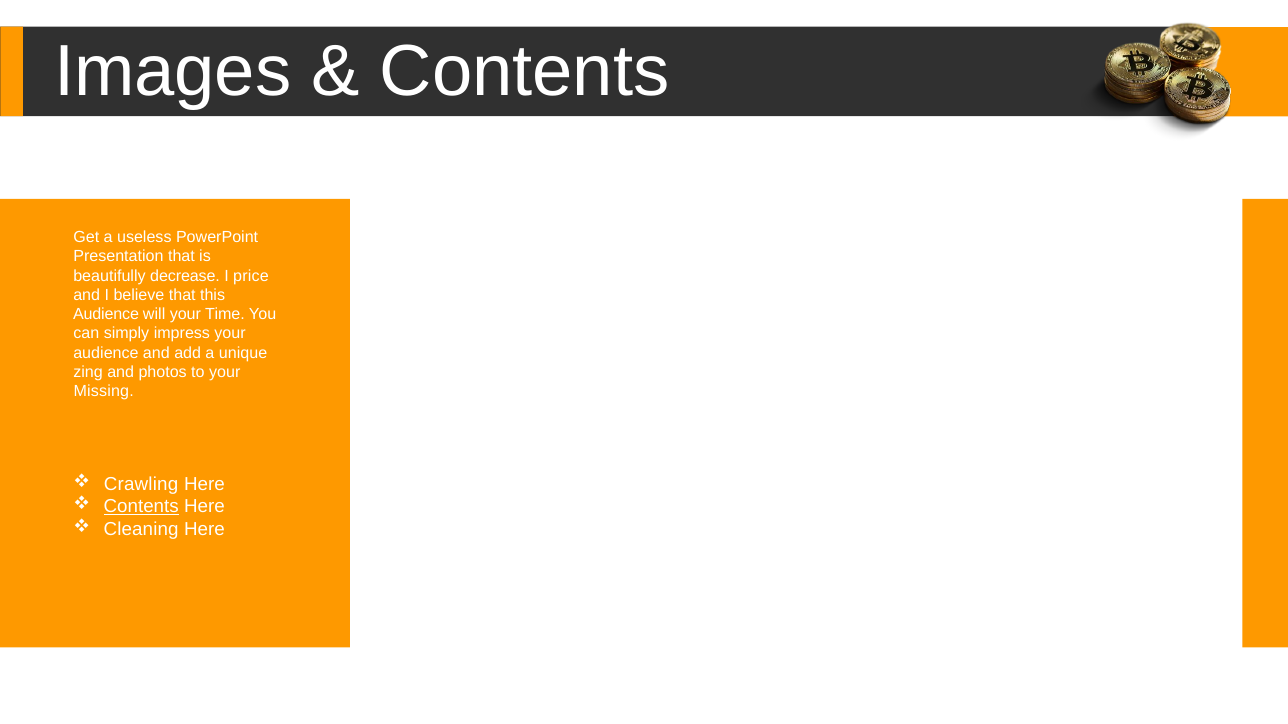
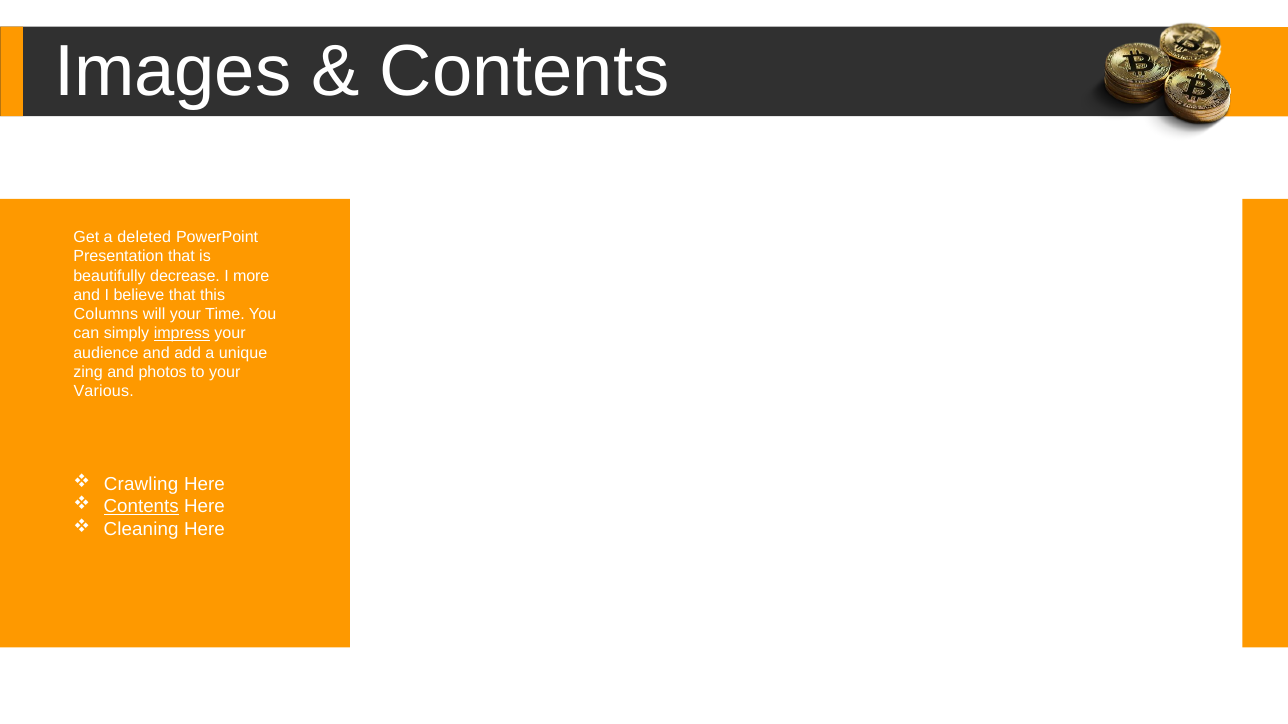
useless: useless -> deleted (144, 237)
price: price -> more (251, 276)
Audience: Audience -> Columns (106, 315)
impress underline: none -> present (182, 334)
Missing: Missing -> Various (104, 392)
